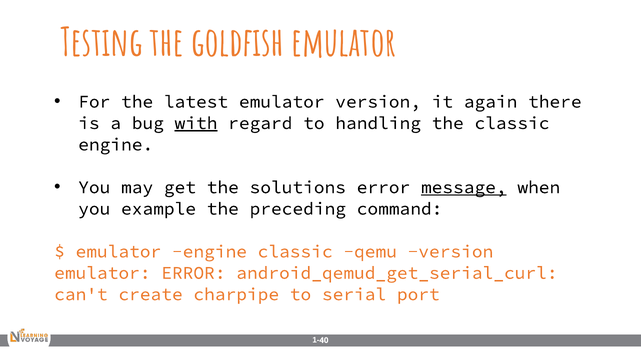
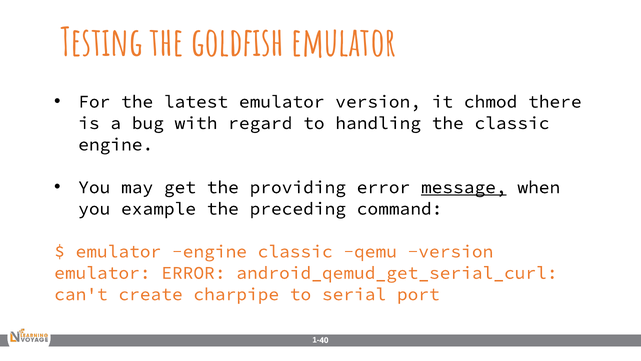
again: again -> chmod (491, 102)
with underline: present -> none (196, 123)
solutions: solutions -> providing (298, 187)
